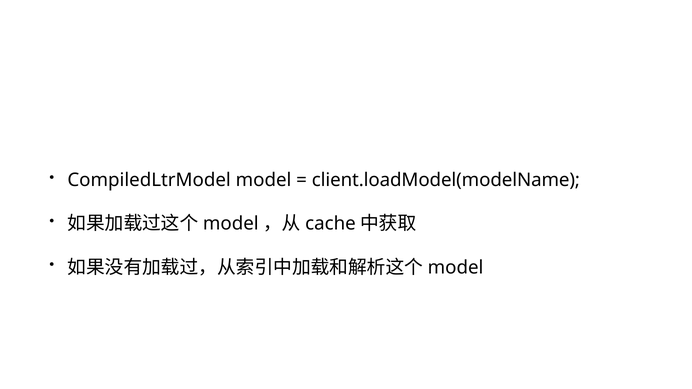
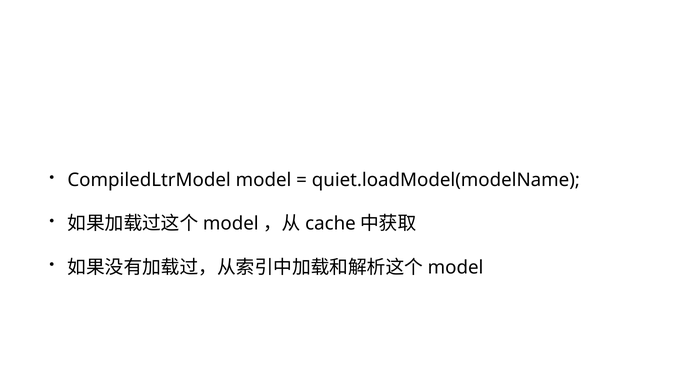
client.loadModel(modelName: client.loadModel(modelName -> quiet.loadModel(modelName (446, 180)
